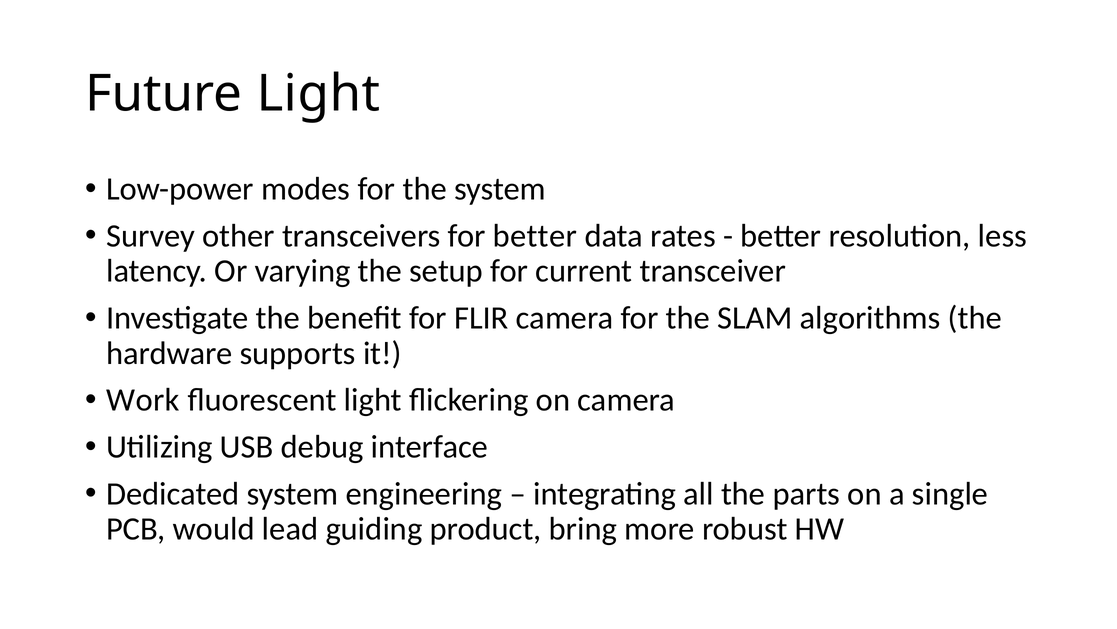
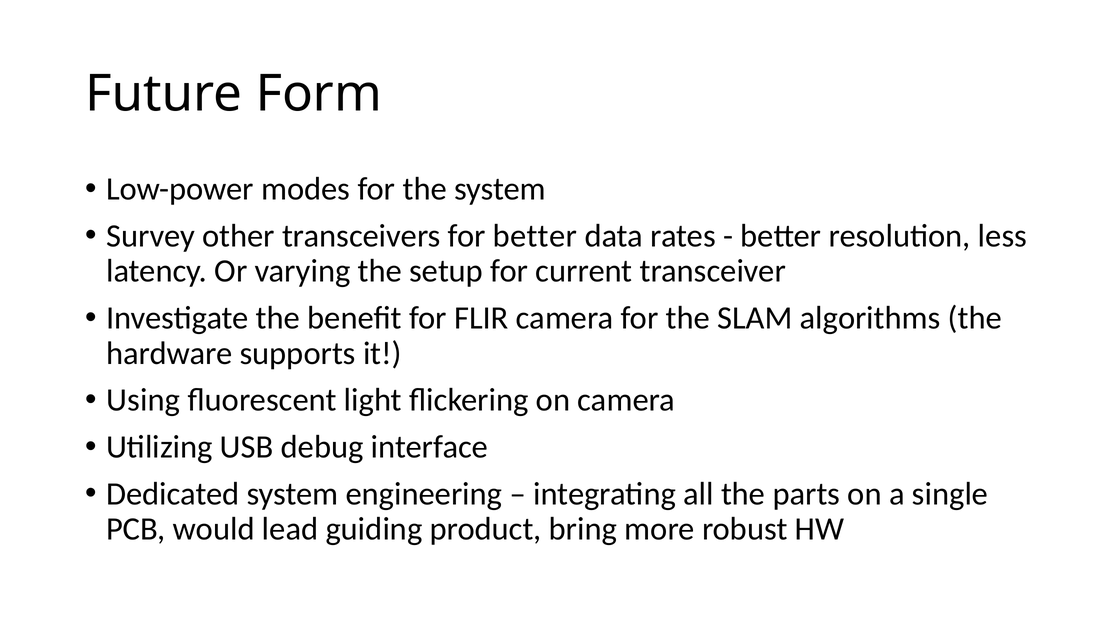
Future Light: Light -> Form (319, 94)
Work: Work -> Using (143, 400)
